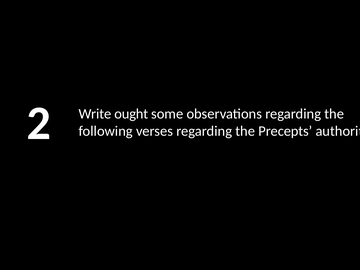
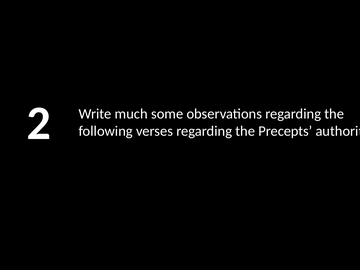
ought: ought -> much (131, 114)
